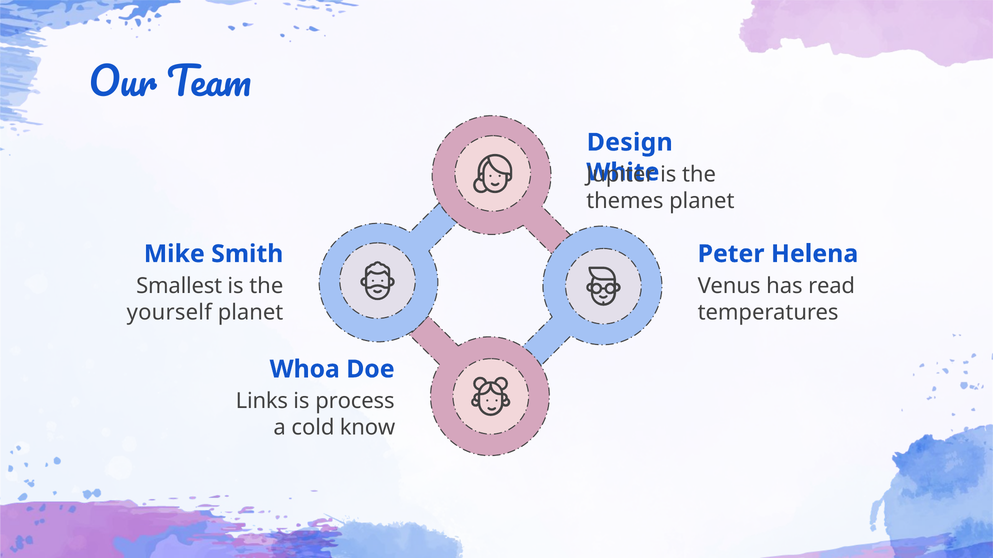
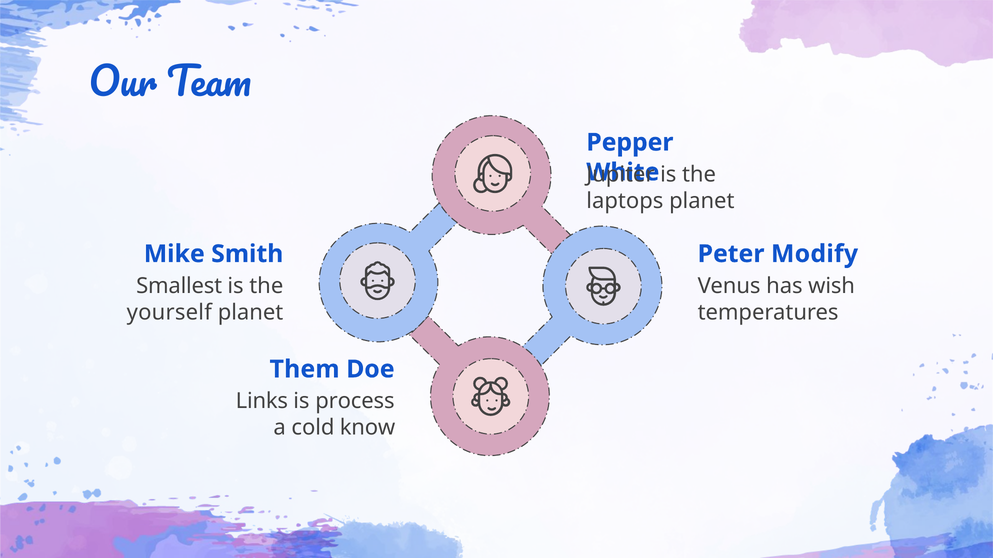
Design: Design -> Pepper (630, 143)
themes: themes -> laptops (625, 201)
Helena: Helena -> Modify (815, 254)
read: read -> wish (832, 286)
Whoa: Whoa -> Them (305, 370)
